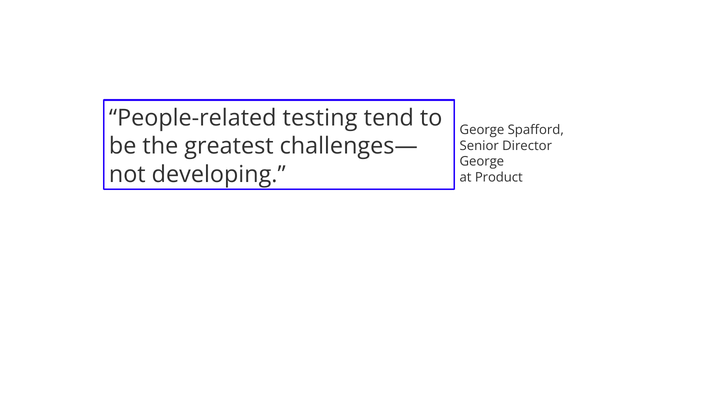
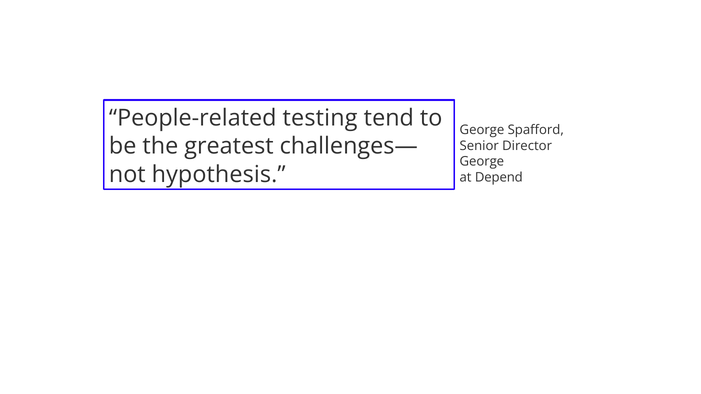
developing: developing -> hypothesis (219, 174)
Product: Product -> Depend (499, 177)
